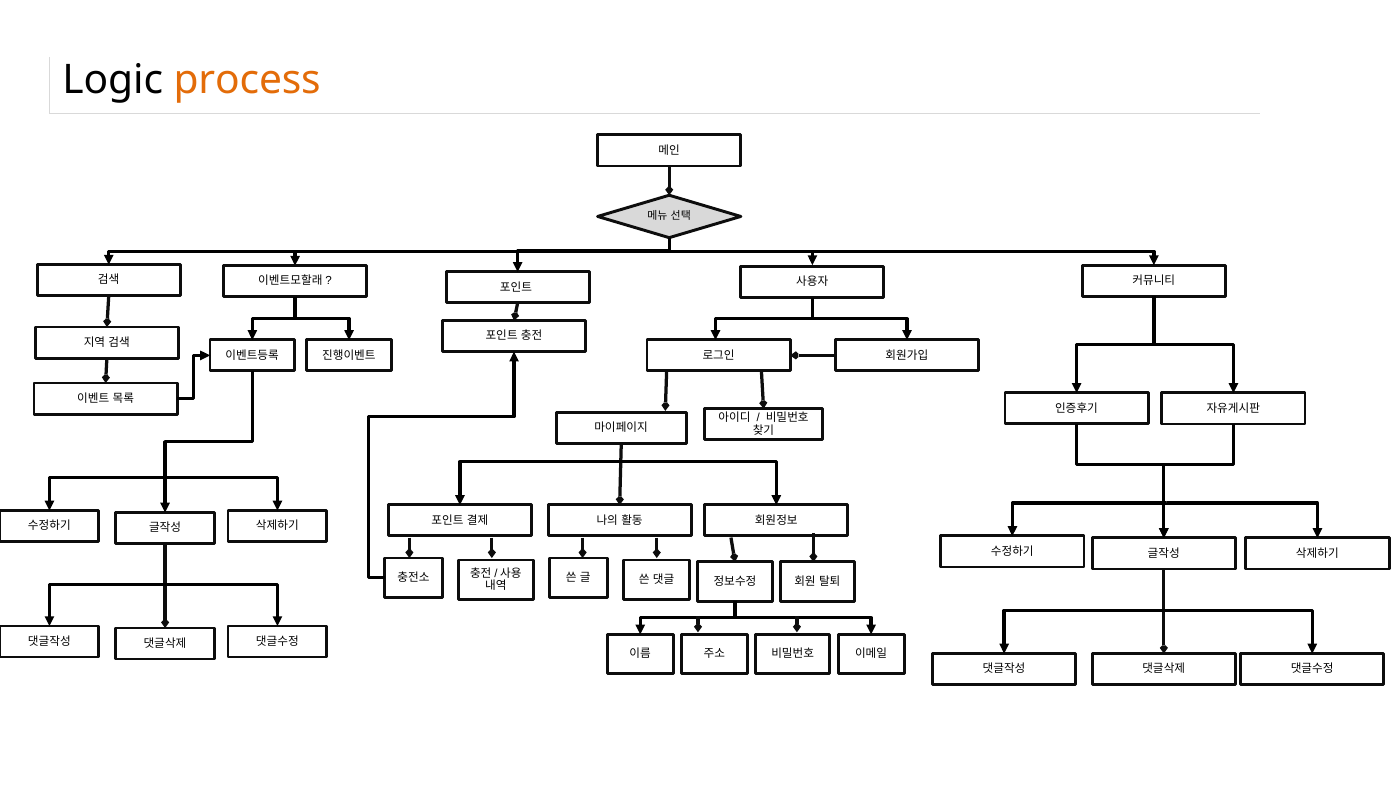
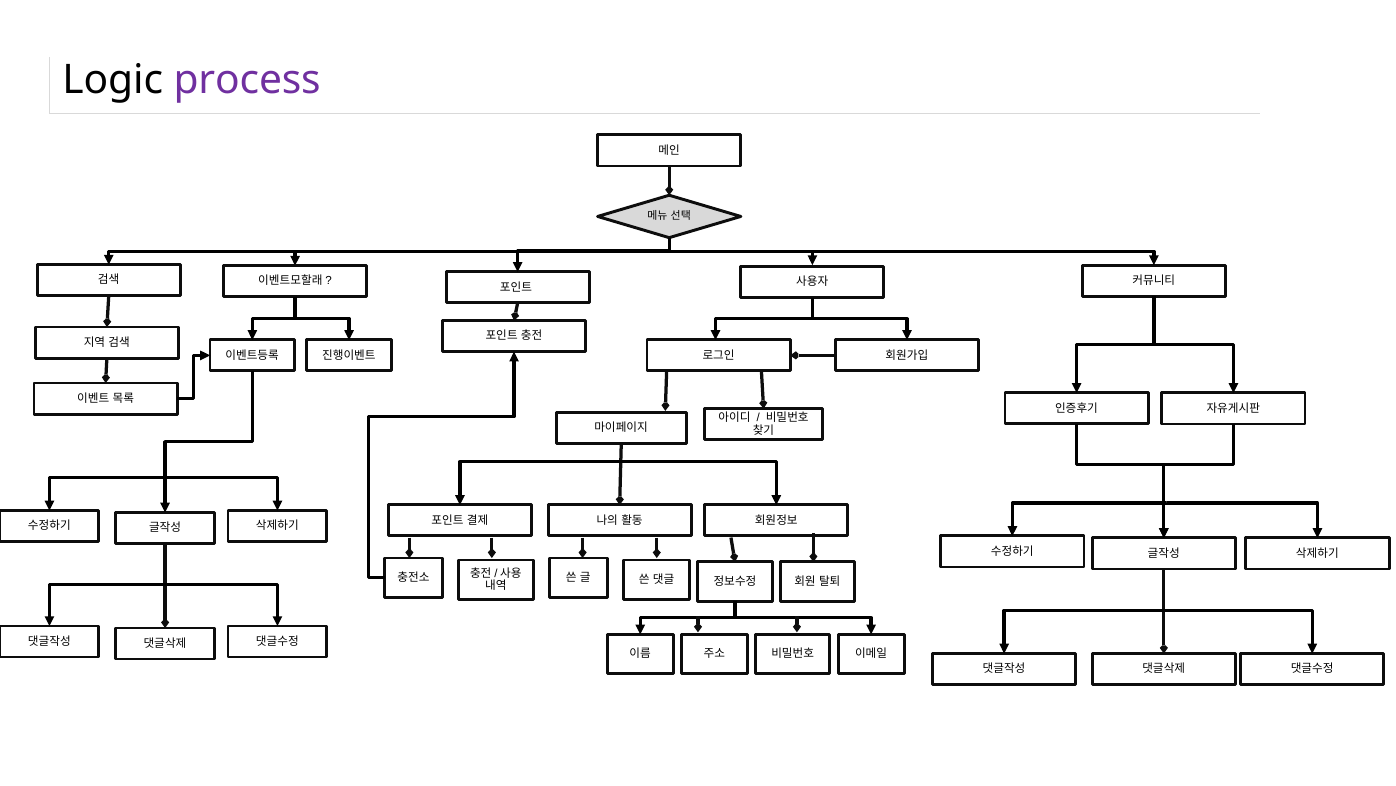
process colour: orange -> purple (247, 80)
